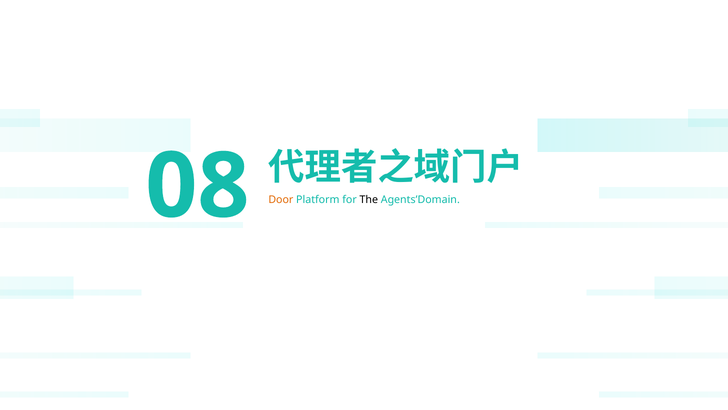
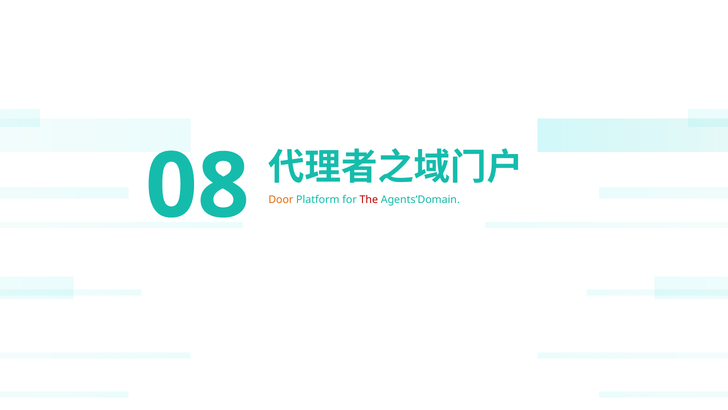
The colour: black -> red (369, 199)
